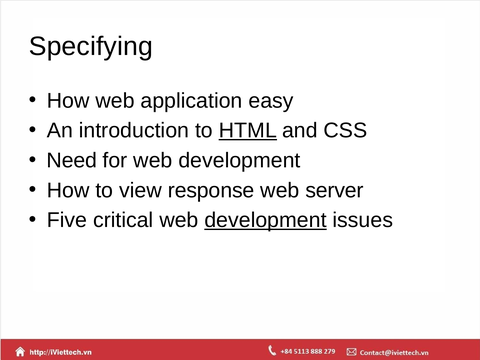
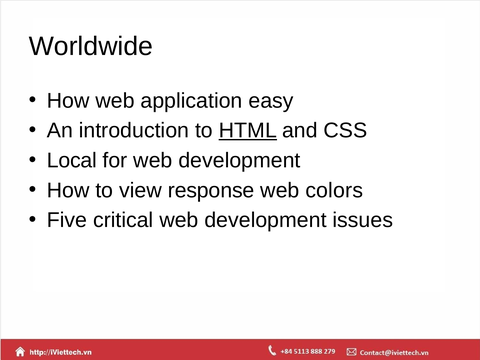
Specifying: Specifying -> Worldwide (91, 46)
Need: Need -> Local (72, 160)
server: server -> colors (334, 190)
development underline: present -> none (266, 220)
